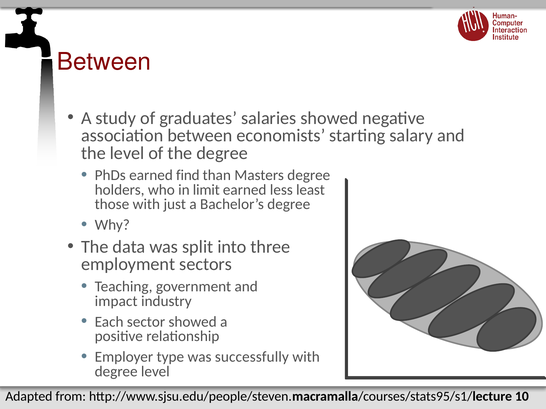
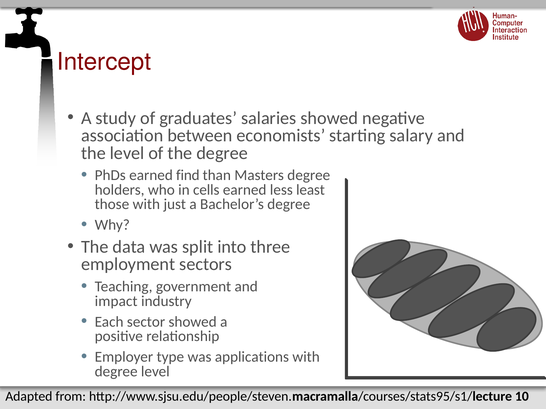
Between: Between -> Intercept (104, 62)
limit: limit -> cells (206, 190)
successfully: successfully -> applications (252, 357)
